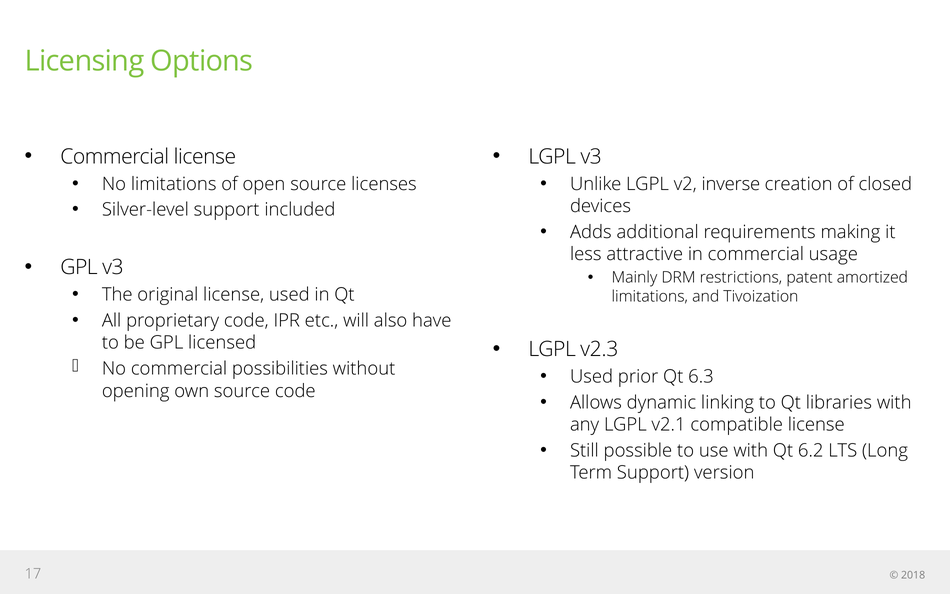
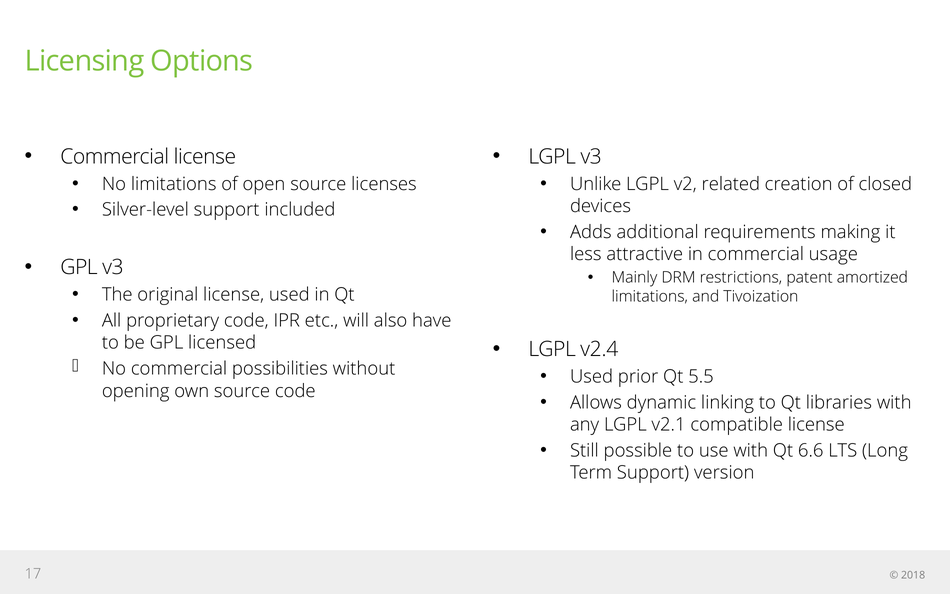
inverse: inverse -> related (731, 184)
v2.3: v2.3 -> v2.4 (599, 349)
6.3: 6.3 -> 5.5 (701, 377)
6.2: 6.2 -> 6.6 (811, 451)
